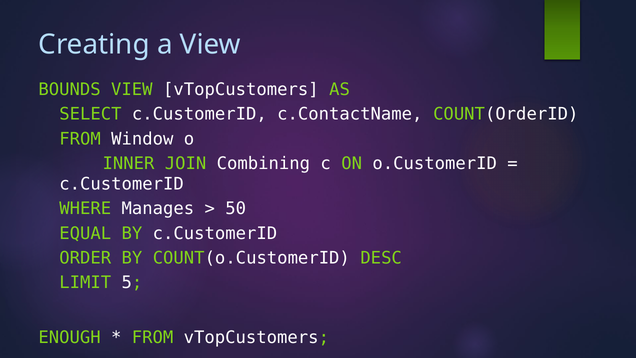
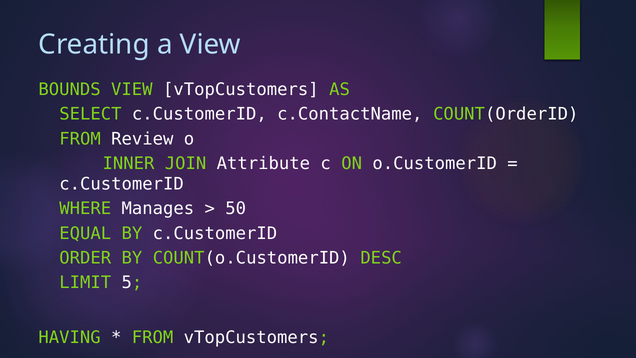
Window: Window -> Review (142, 139)
Combining: Combining -> Attribute (263, 163)
ENOUGH: ENOUGH -> HAVING (70, 337)
